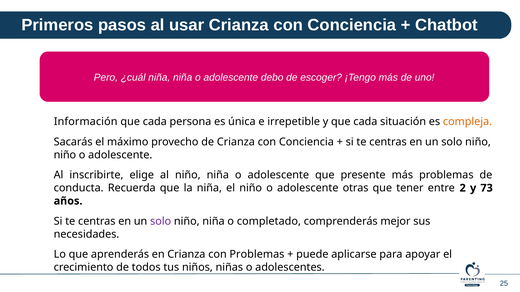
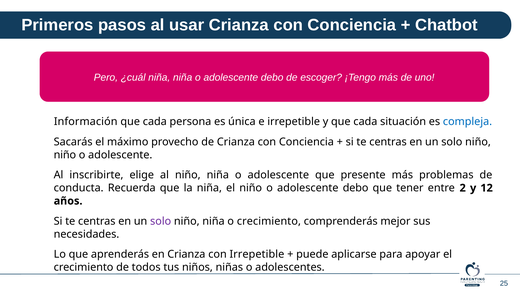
compleja colour: orange -> blue (468, 122)
niño o adolescente otras: otras -> debo (356, 188)
73: 73 -> 12 (487, 188)
o completado: completado -> crecimiento (269, 222)
con Problemas: Problemas -> Irrepetible (257, 255)
